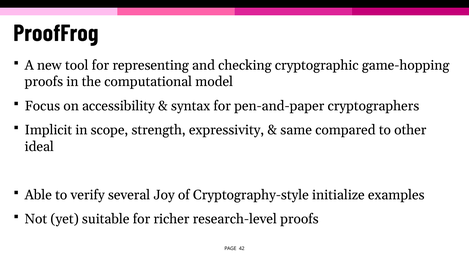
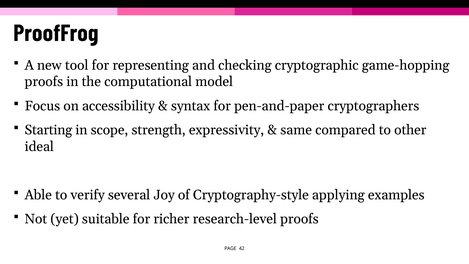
Implicit: Implicit -> Starting (48, 130)
initialize: initialize -> applying (338, 195)
